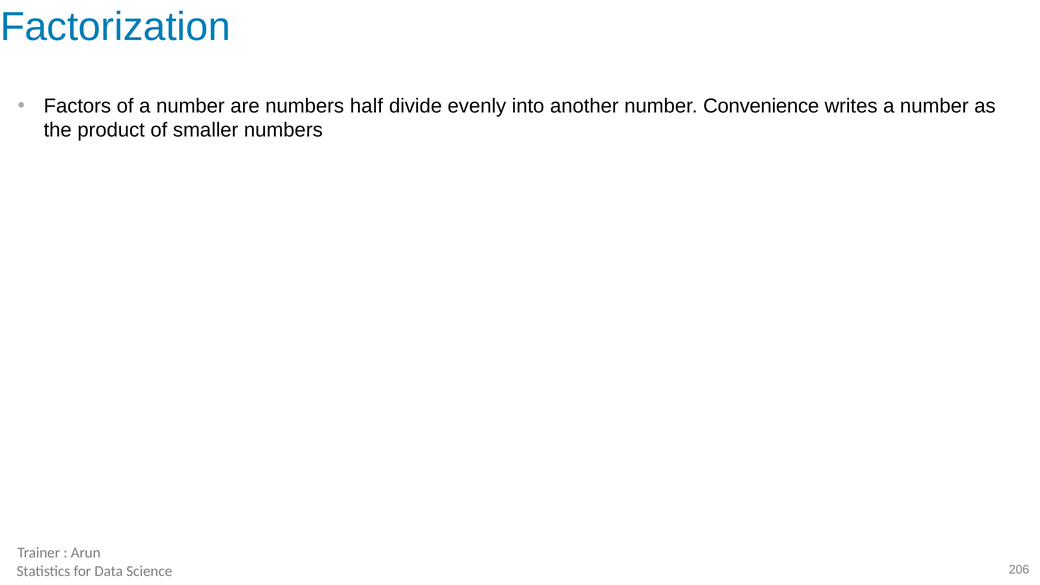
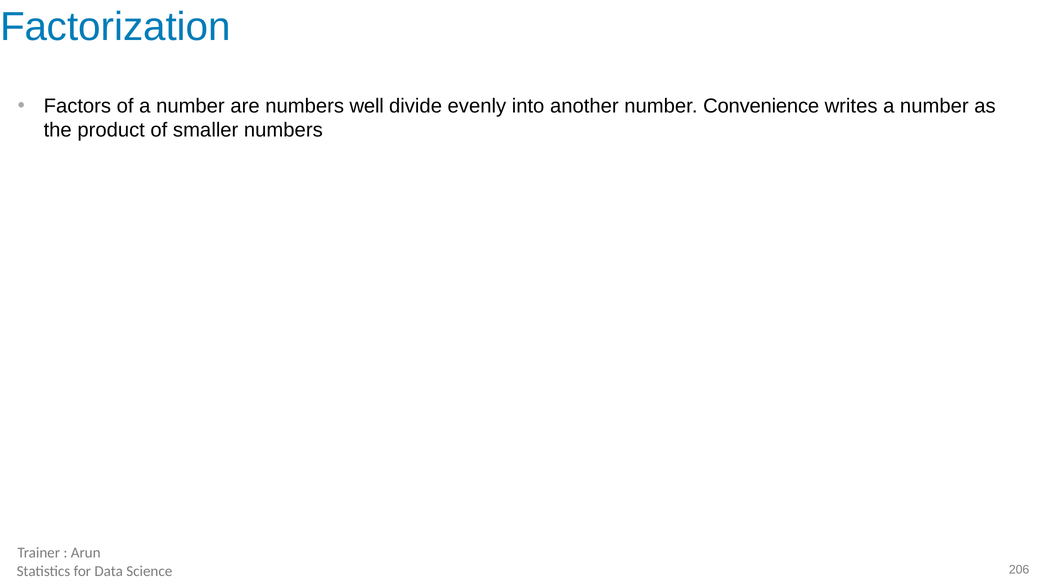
half: half -> well (367, 106)
